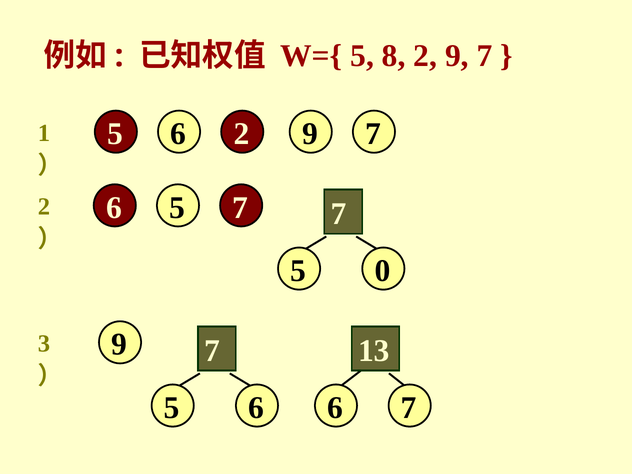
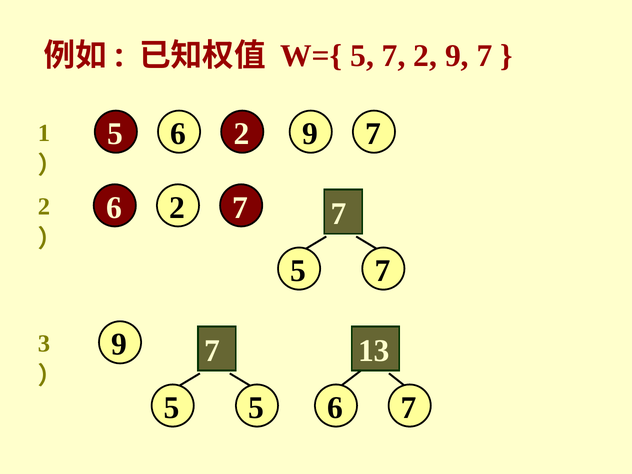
W={ 5 8: 8 -> 7 (394, 56)
5: 5 -> 2 (177, 208)
0: 0 -> 7 (383, 271)
6: 6 -> 5 (256, 408)
